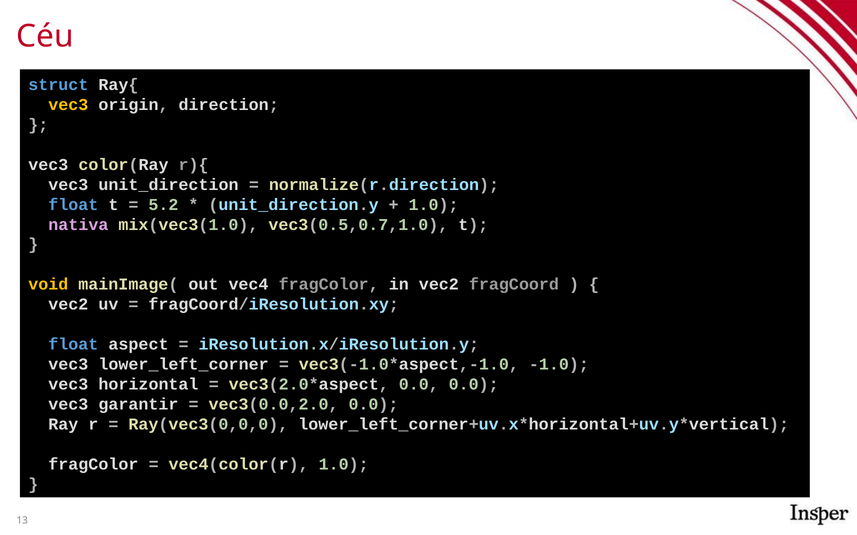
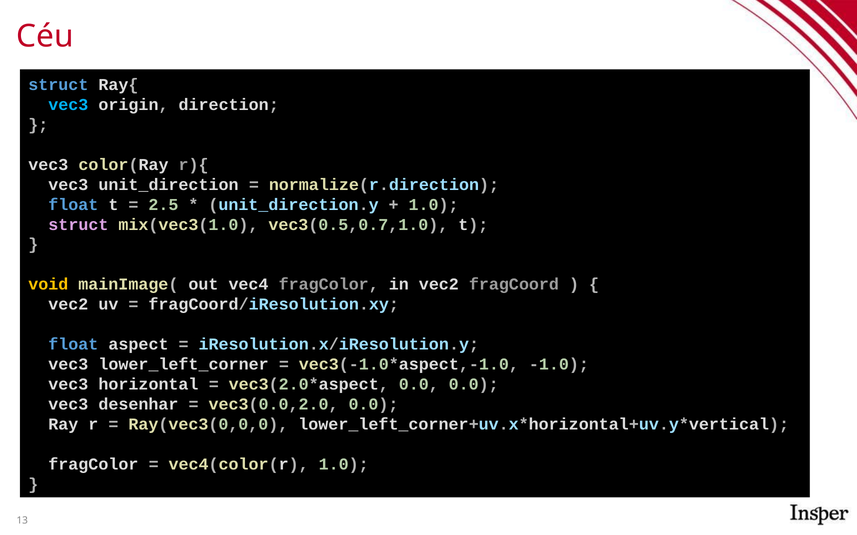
vec3 colour: yellow -> light blue (68, 105)
5.2: 5.2 -> 2.5 (163, 205)
nativa: nativa -> struct (78, 225)
garantir: garantir -> desenhar (138, 405)
